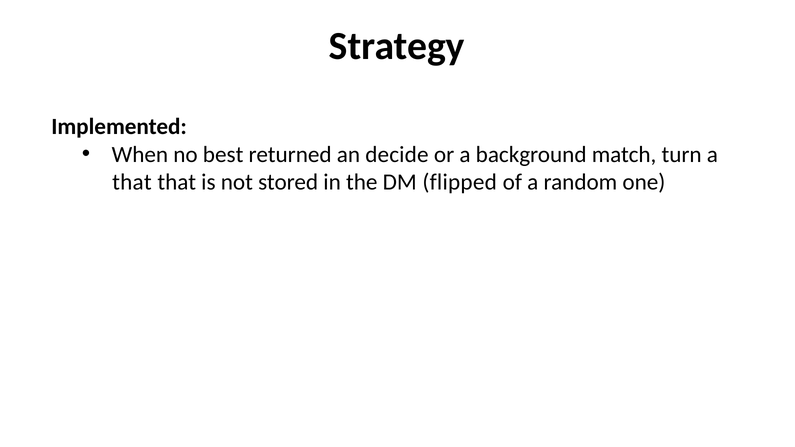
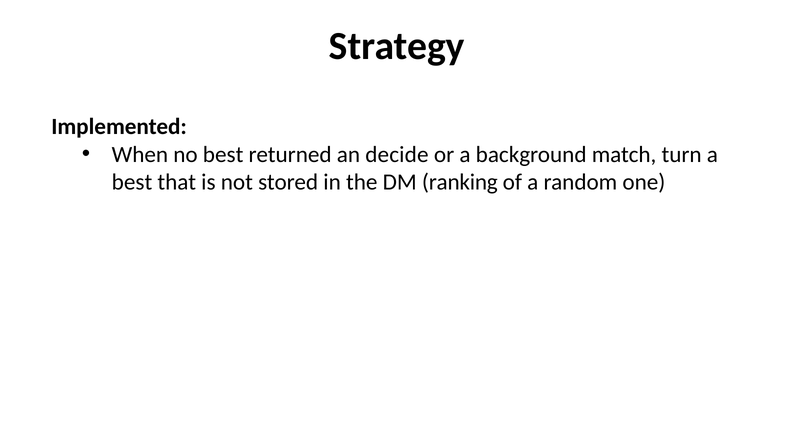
that: that -> best (132, 182)
flipped: flipped -> ranking (460, 182)
